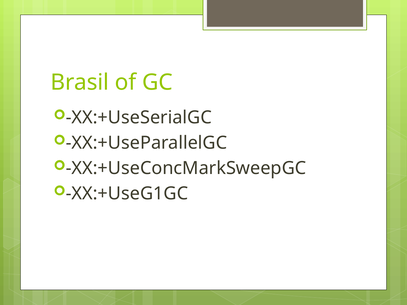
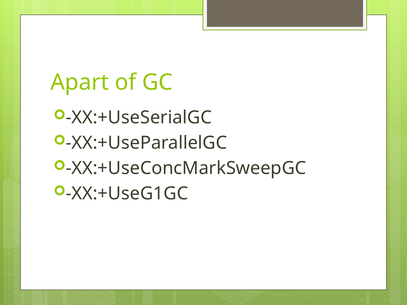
Brasil: Brasil -> Apart (80, 83)
